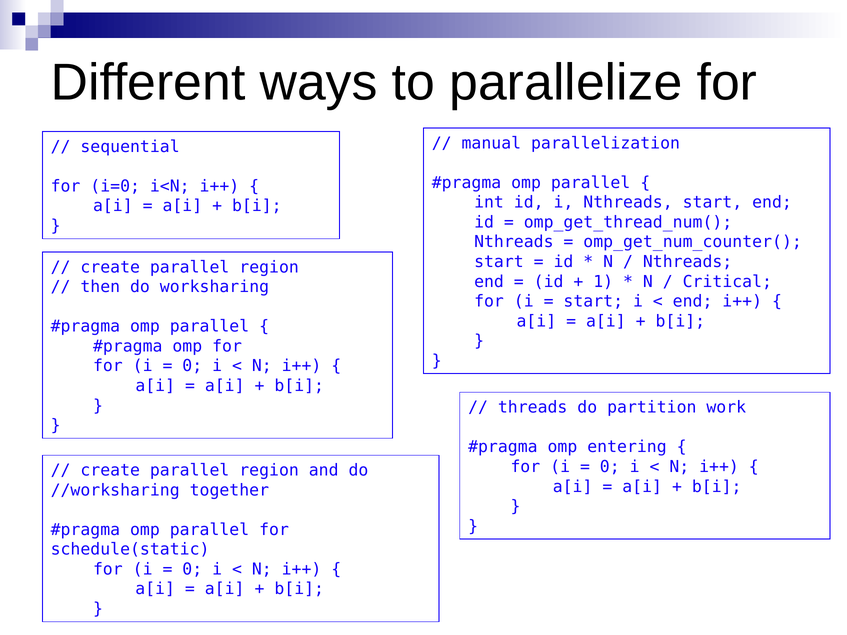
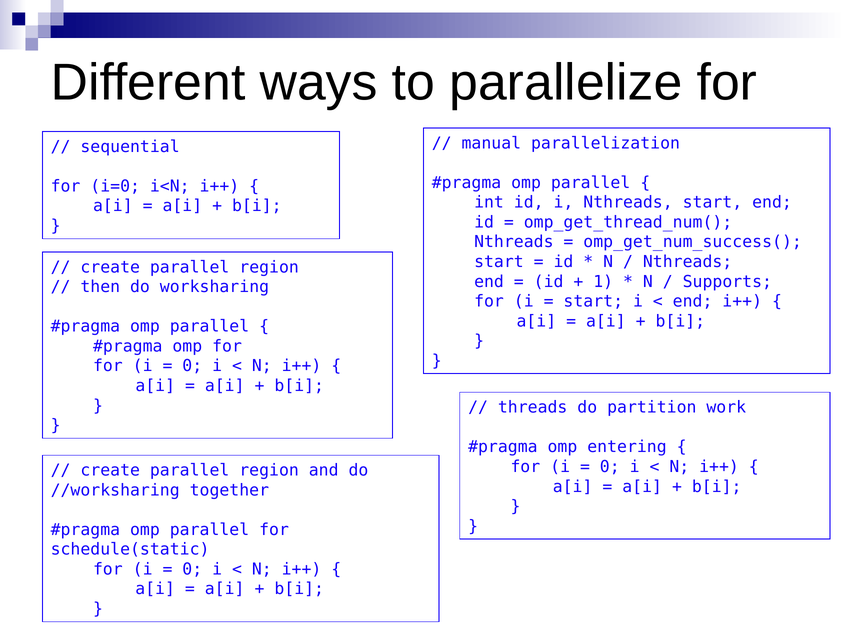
omp_get_num_counter(: omp_get_num_counter( -> omp_get_num_success( (693, 242)
Critical: Critical -> Supports (727, 282)
